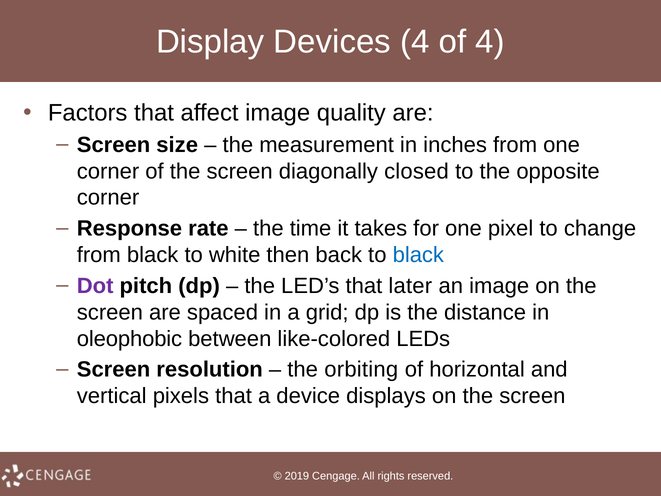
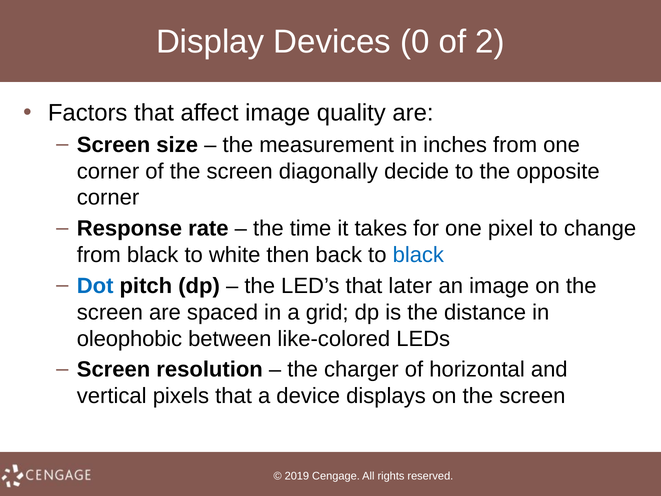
Devices 4: 4 -> 0 (415, 42)
of 4: 4 -> 2 (490, 42)
closed: closed -> decide (417, 171)
Dot colour: purple -> blue (95, 286)
orbiting: orbiting -> charger (361, 369)
